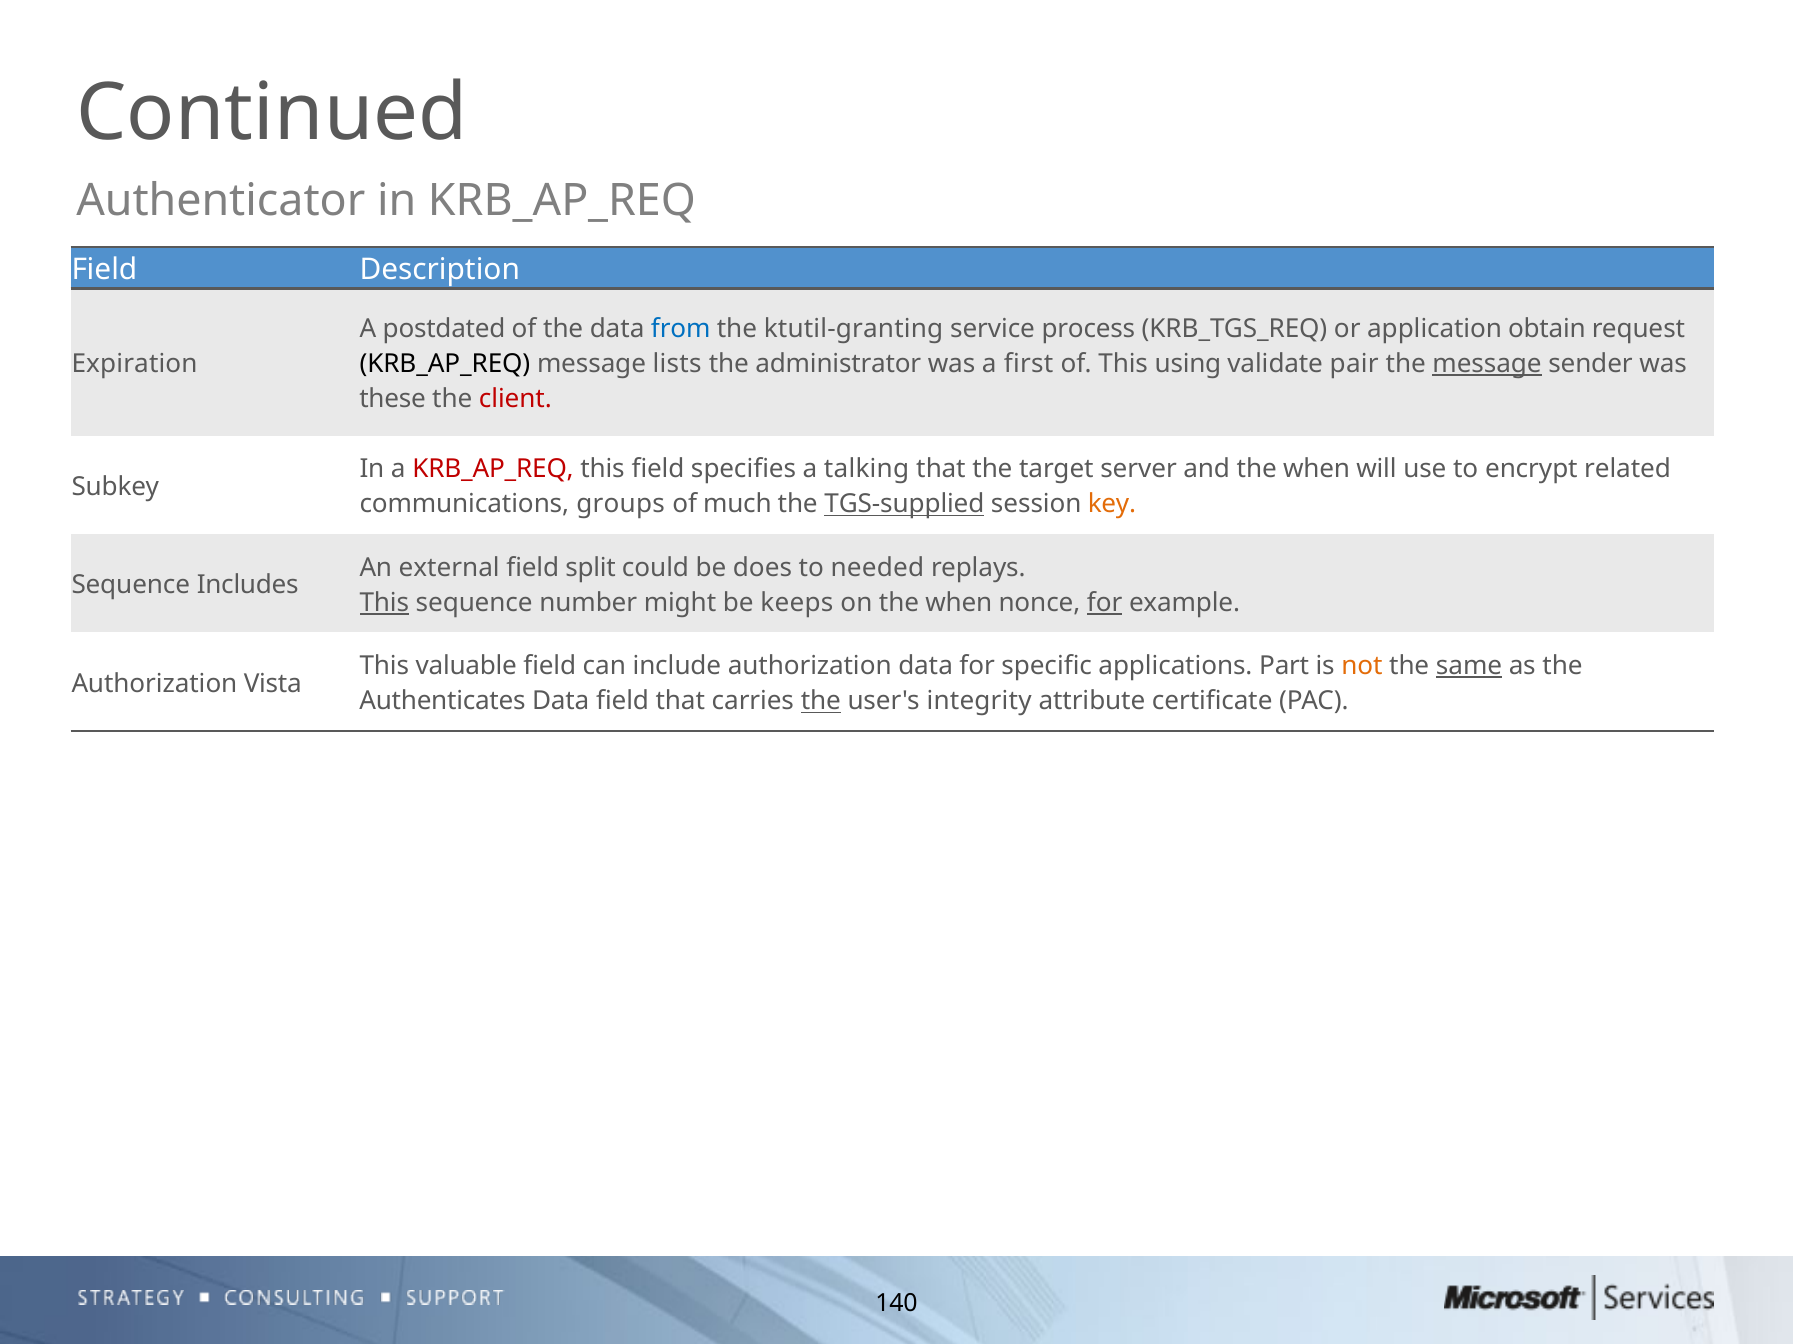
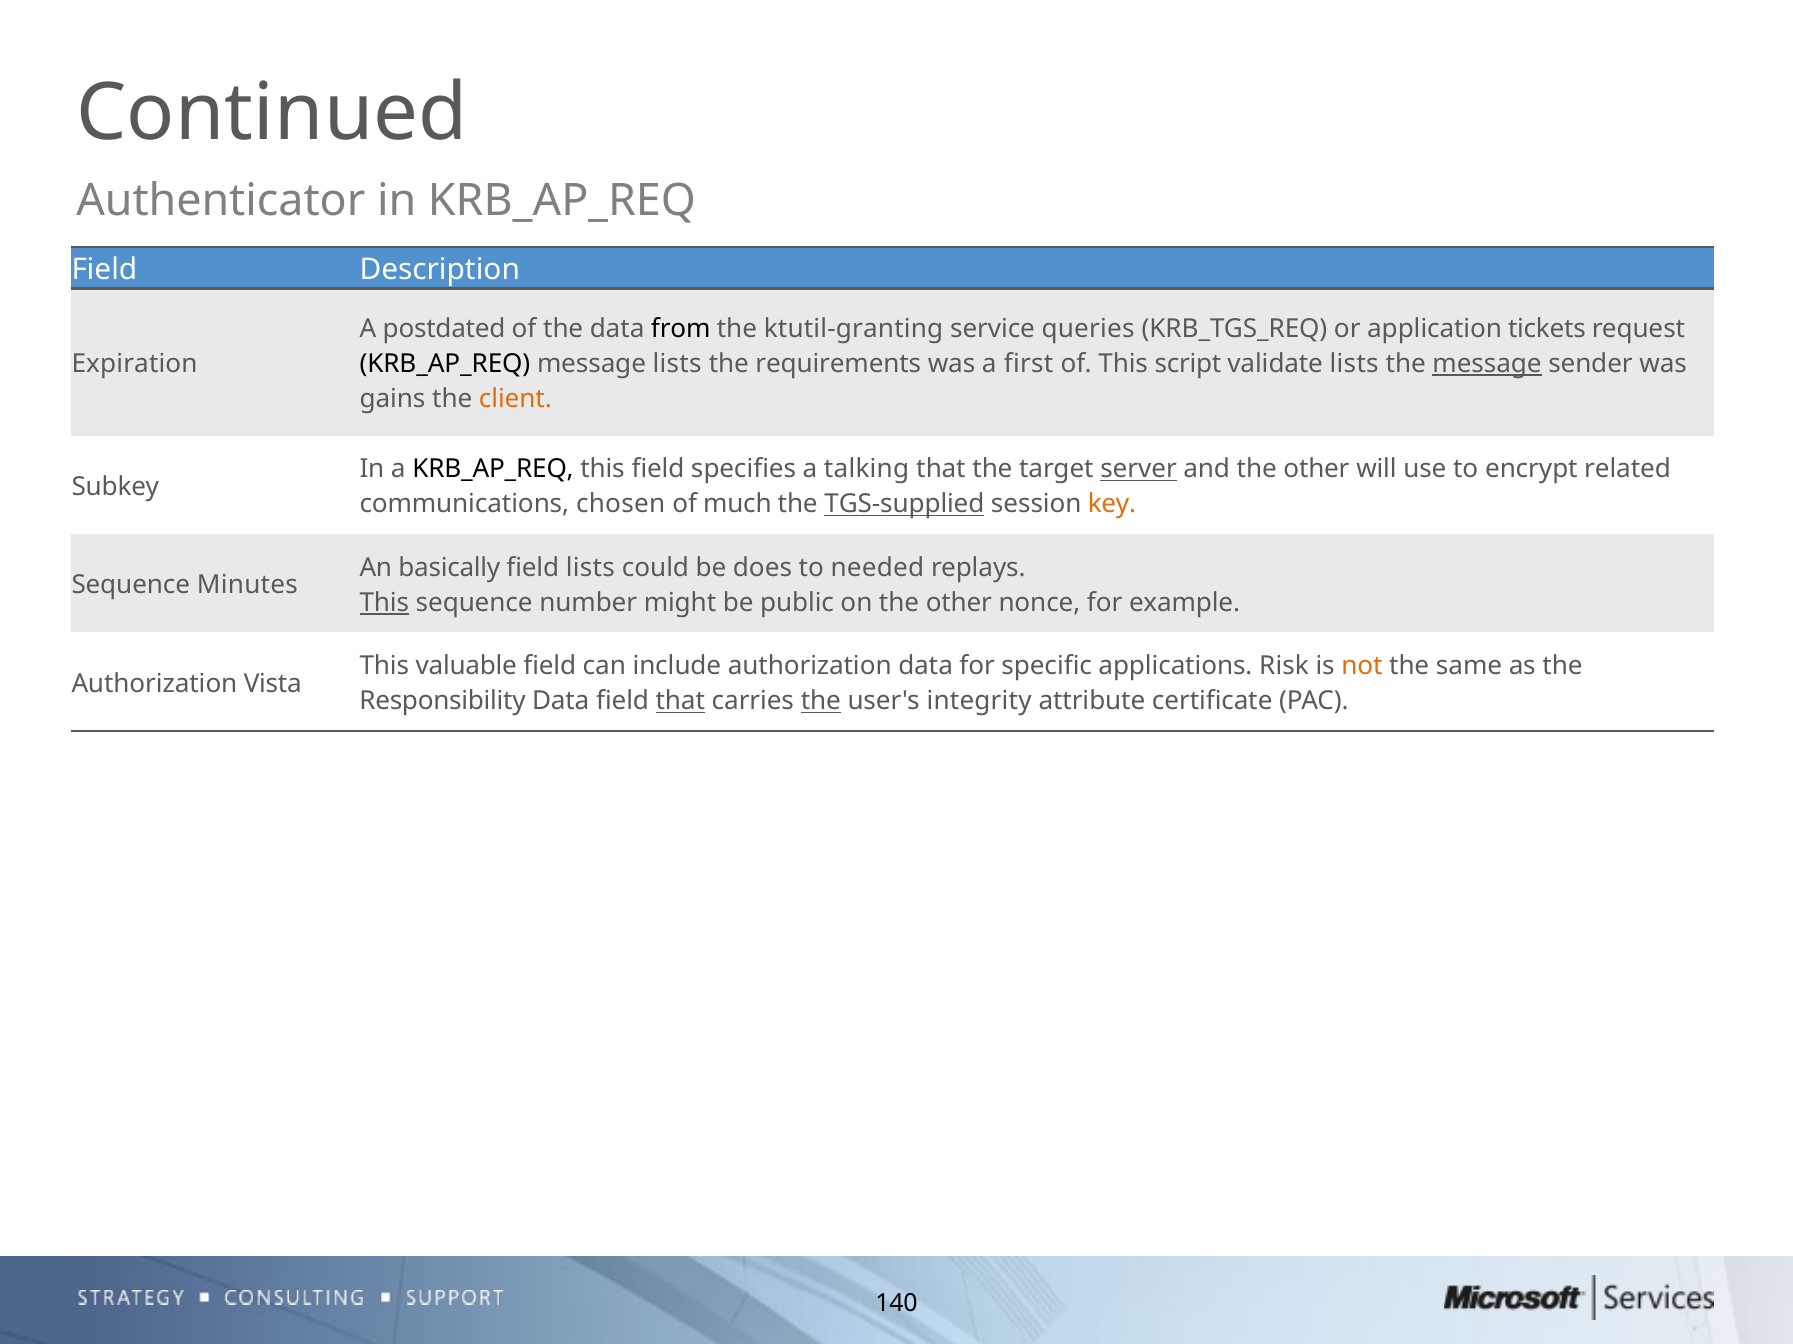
from colour: blue -> black (681, 329)
process: process -> queries (1088, 329)
obtain: obtain -> tickets (1547, 329)
administrator: administrator -> requirements (838, 364)
using: using -> script (1188, 364)
validate pair: pair -> lists (1354, 364)
these: these -> gains (392, 400)
client colour: red -> orange (515, 400)
KRB_AP_REQ colour: red -> black (493, 469)
server underline: none -> present (1139, 469)
and the when: when -> other (1317, 469)
groups: groups -> chosen (621, 505)
external: external -> basically (449, 568)
field split: split -> lists (590, 568)
Includes: Includes -> Minutes (247, 585)
keeps: keeps -> public (797, 603)
on the when: when -> other (959, 603)
for underline: present -> none (1105, 603)
Part: Part -> Risk (1284, 666)
same underline: present -> none (1469, 666)
Authenticates: Authenticates -> Responsibility (442, 702)
that underline: none -> present (680, 702)
